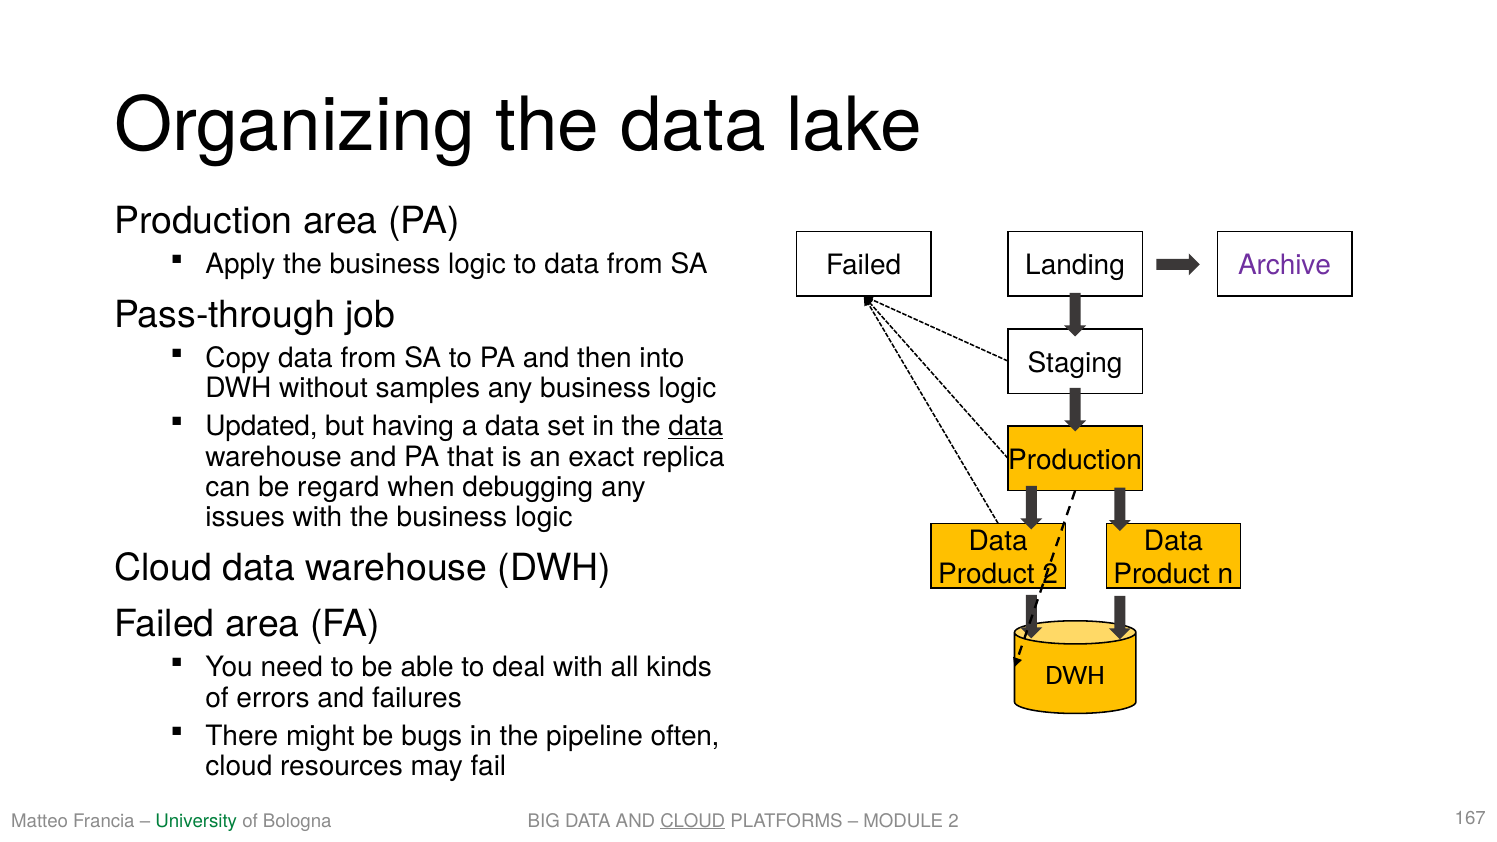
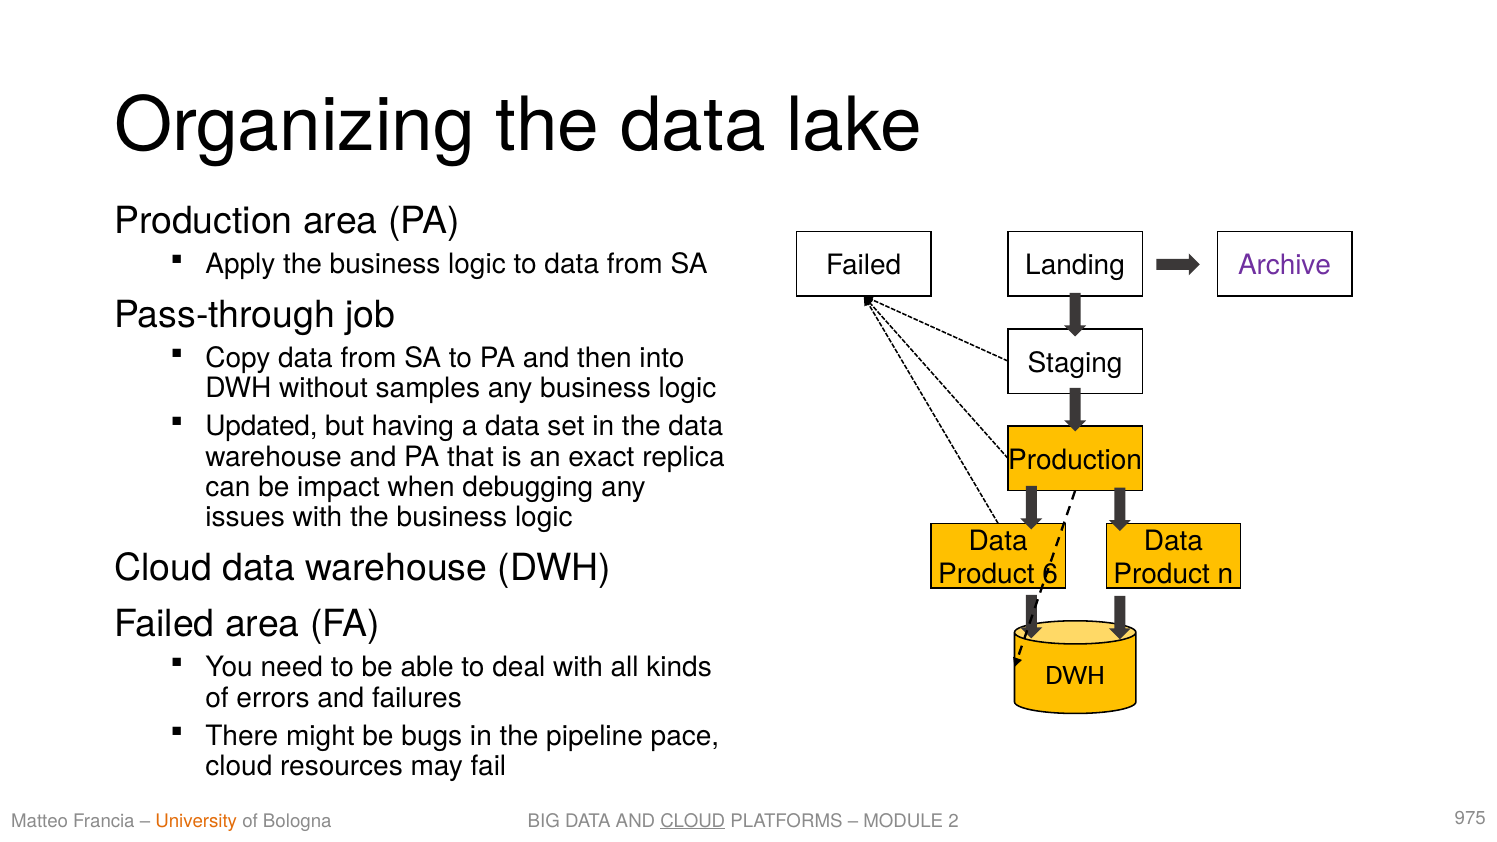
data underline: present -> none (696, 427)
regard: regard -> impact (339, 487)
Product 2: 2 -> 6 (1050, 575)
often: often -> pace (685, 736)
University colour: green -> orange (196, 821)
167: 167 -> 975 (1470, 819)
